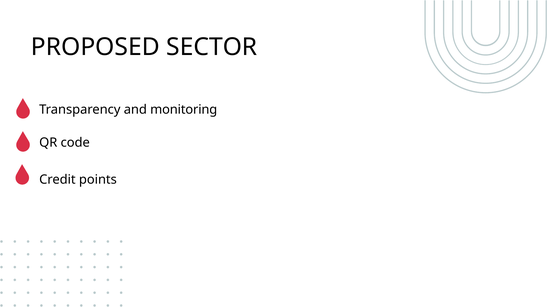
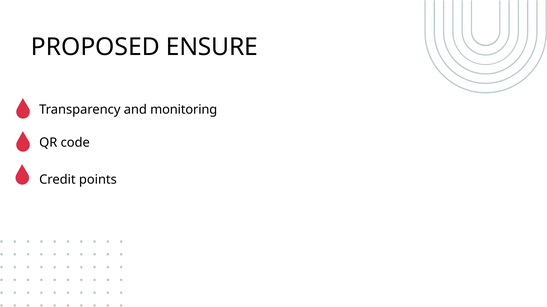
SECTOR: SECTOR -> ENSURE (212, 47)
